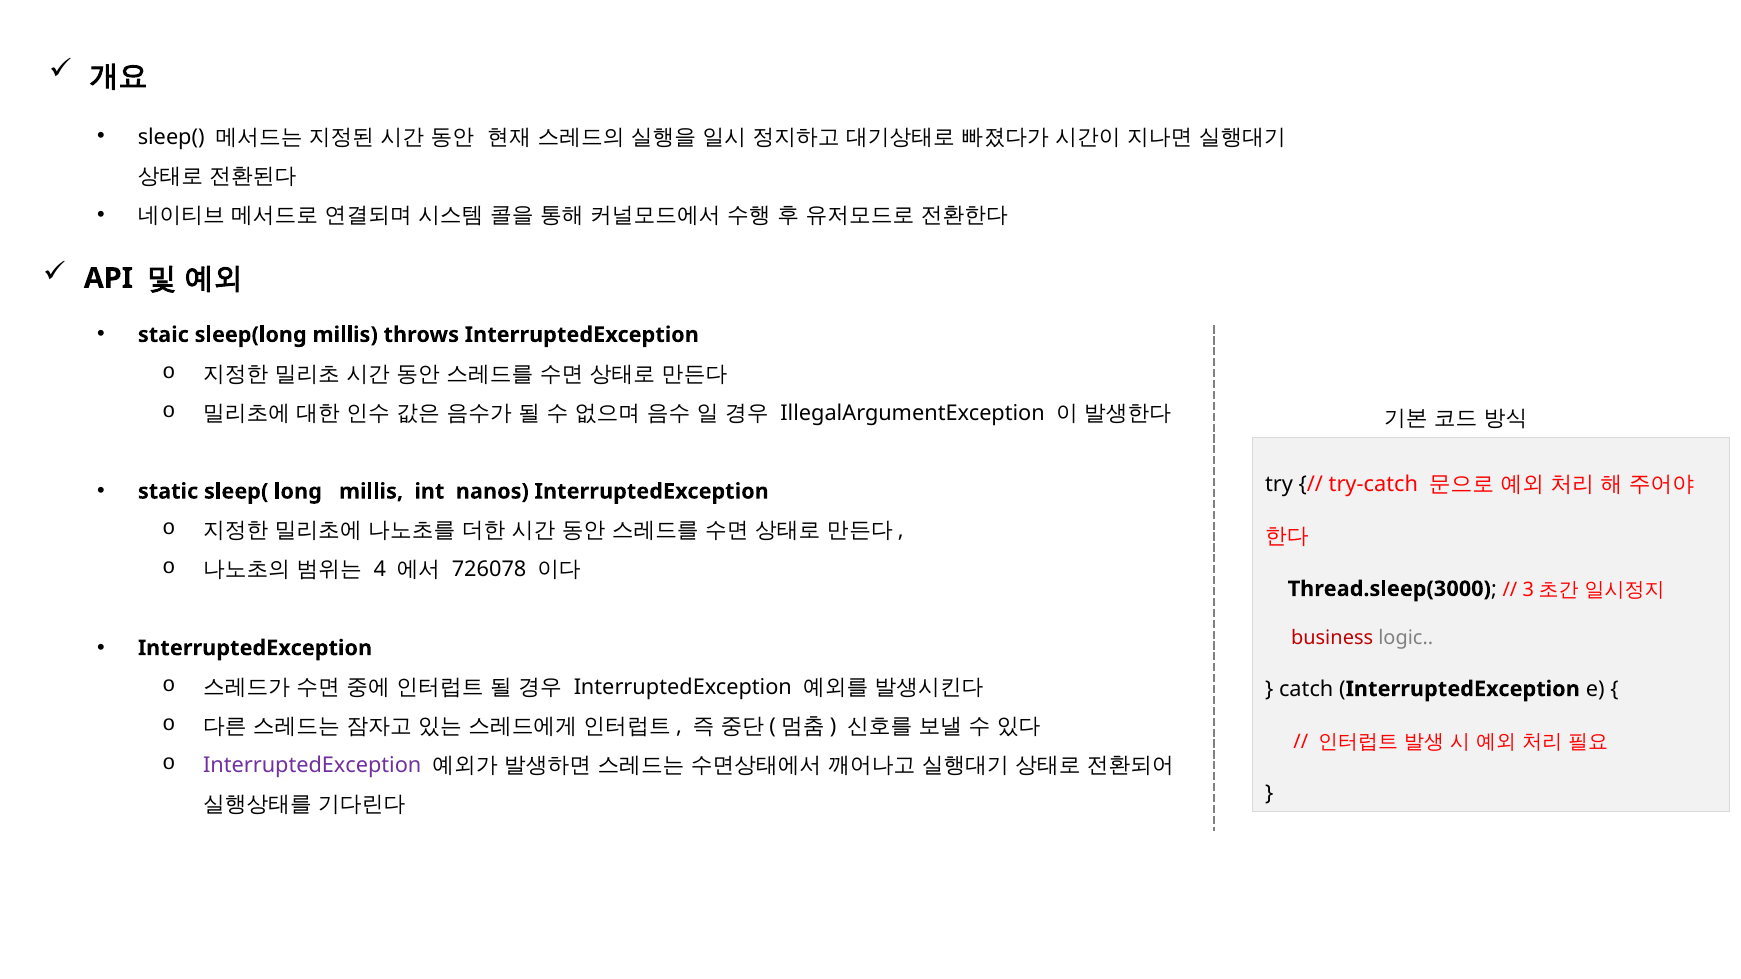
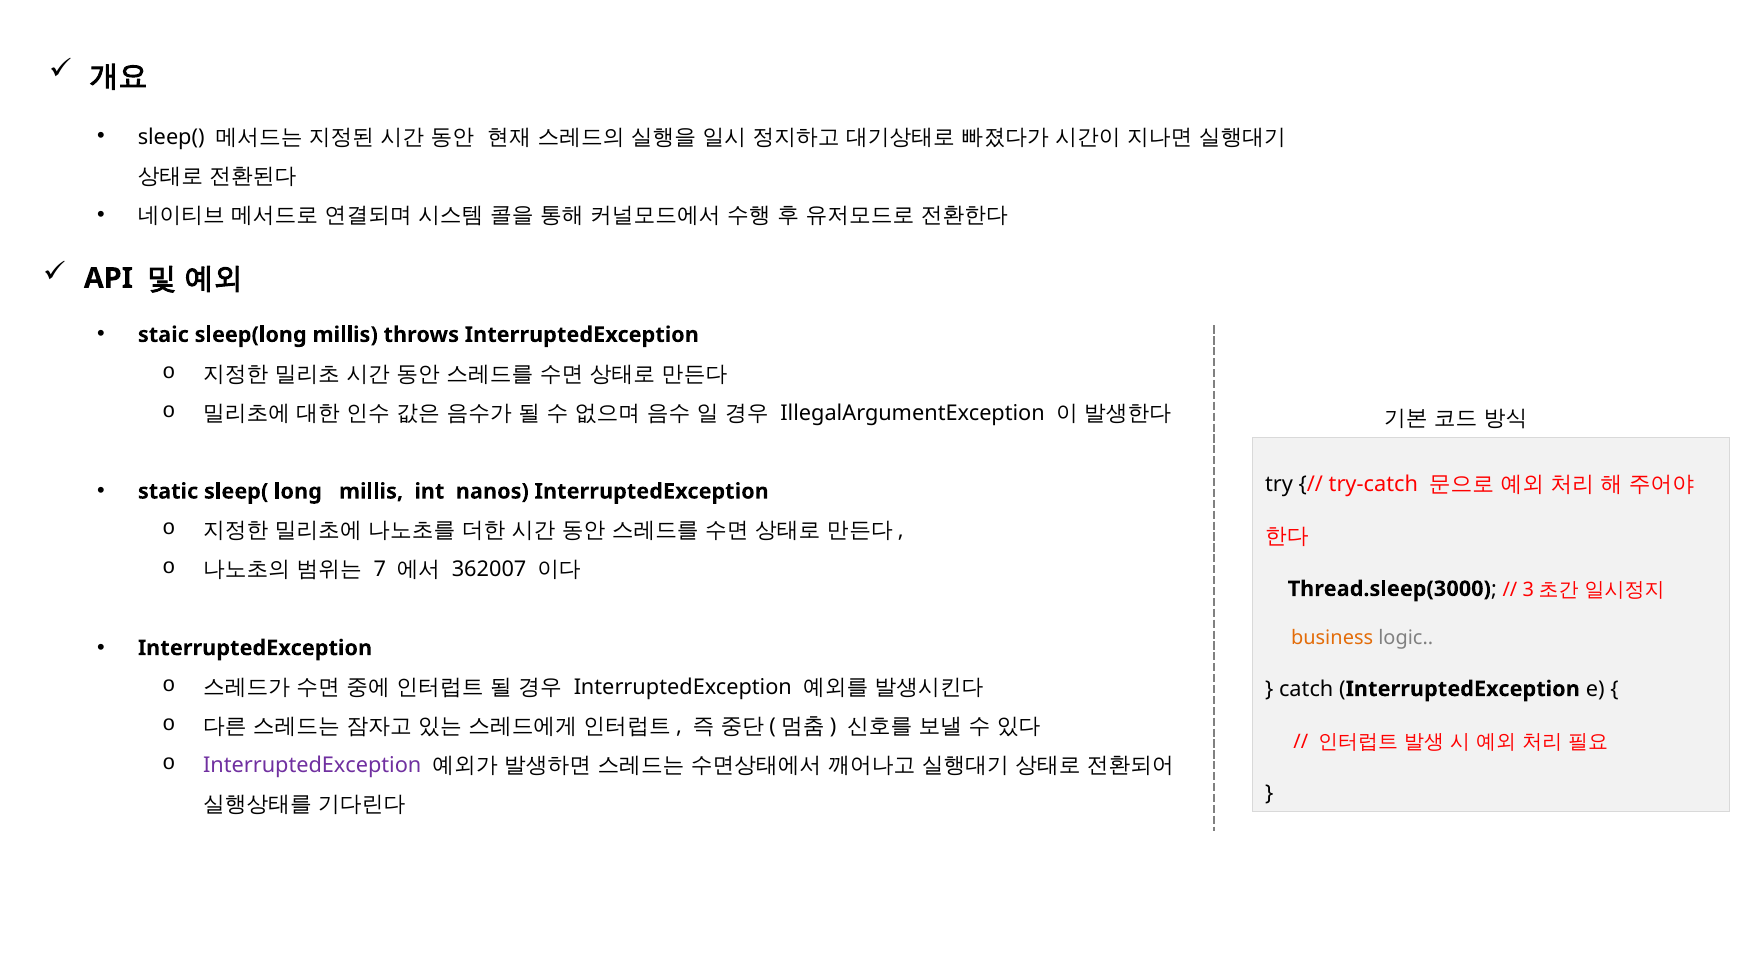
4: 4 -> 7 (380, 570)
726078: 726078 -> 362007 (489, 570)
business colour: red -> orange (1332, 638)
